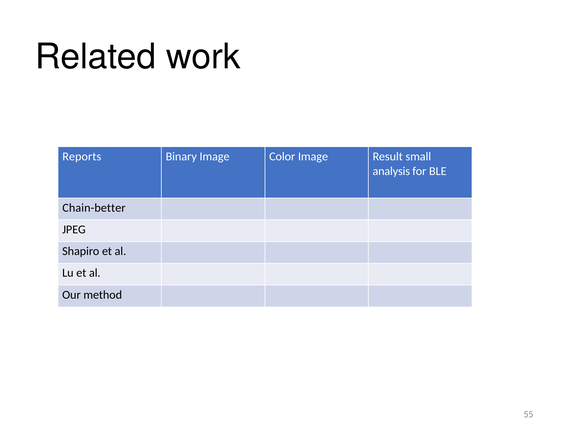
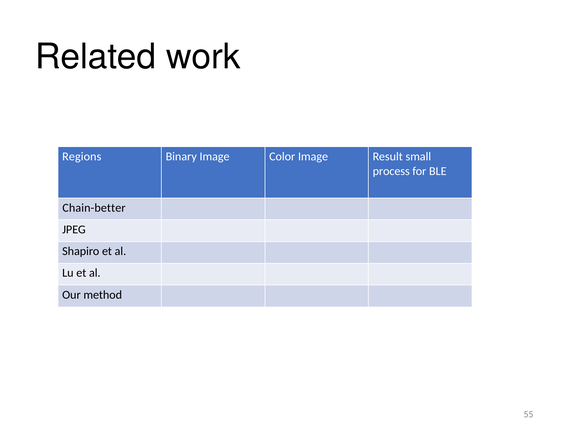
Reports: Reports -> Regions (82, 156)
analysis: analysis -> process (391, 171)
